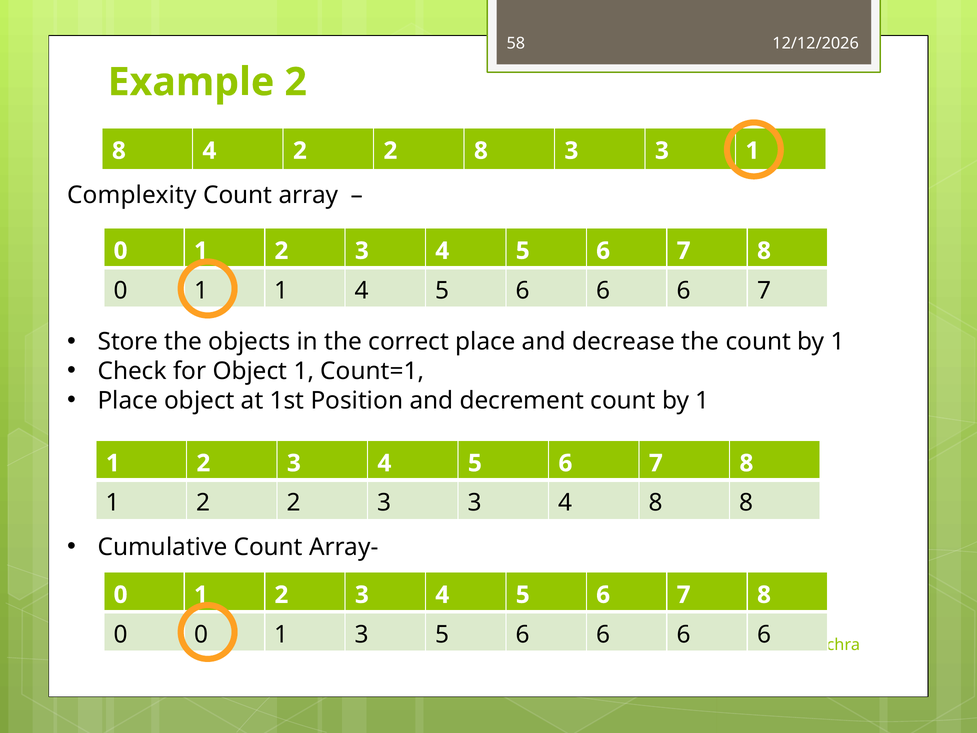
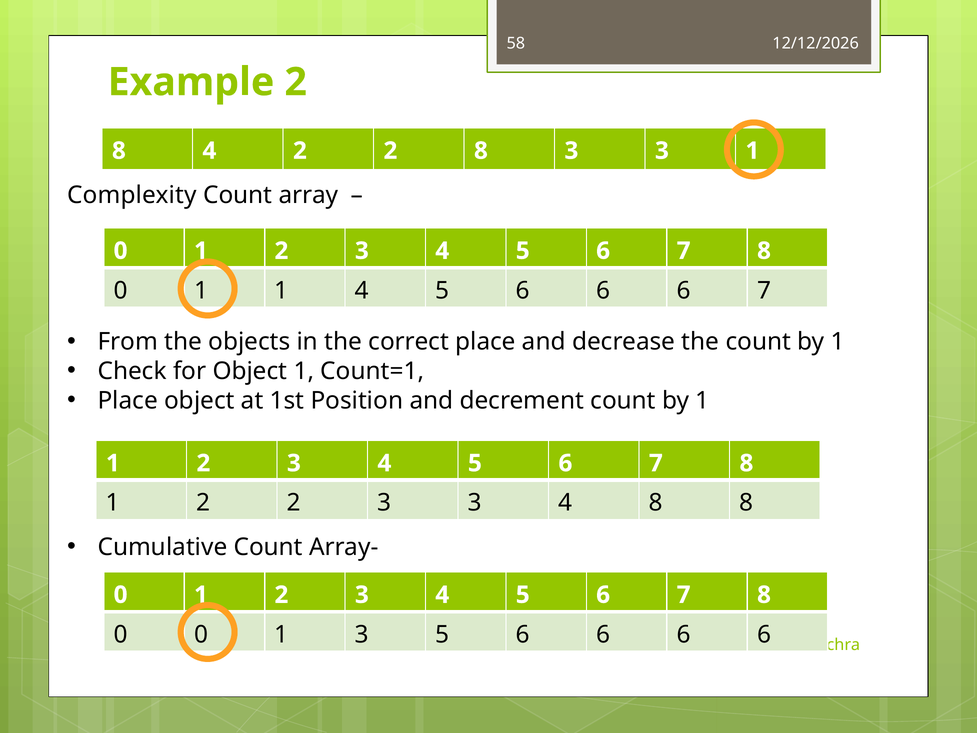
Store: Store -> From (128, 342)
